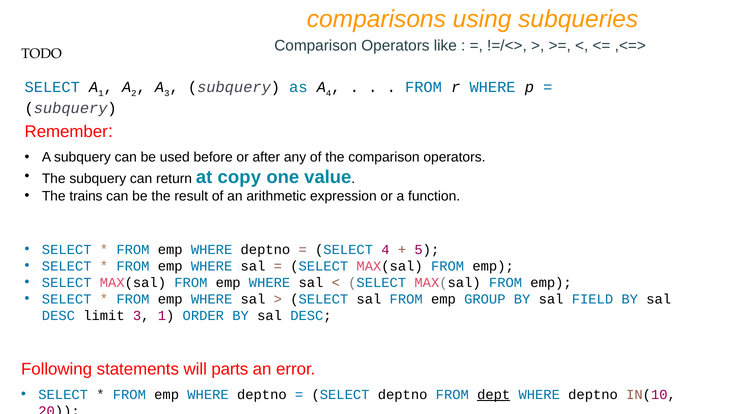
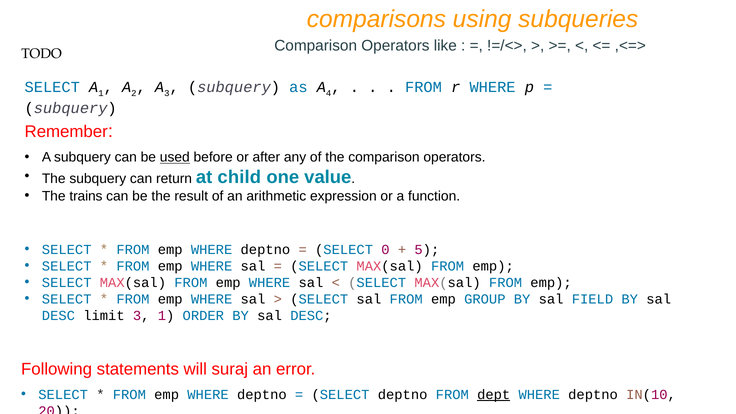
used underline: none -> present (175, 157)
copy: copy -> child (239, 177)
SELECT 4: 4 -> 0 (385, 249)
parts: parts -> suraj (230, 369)
